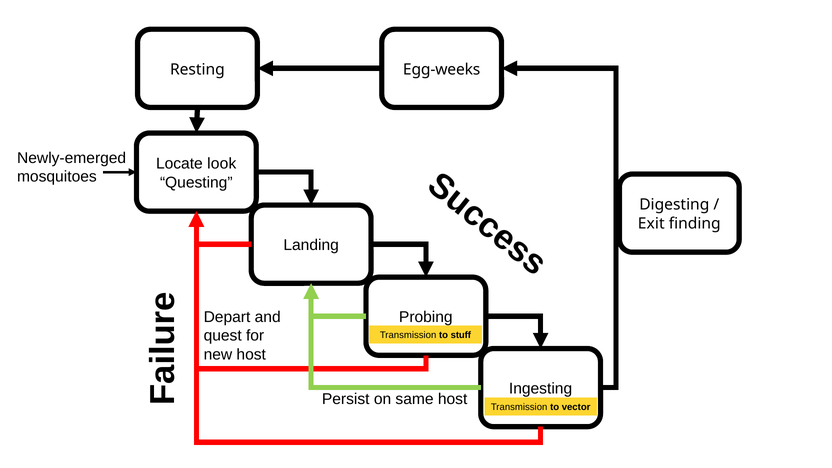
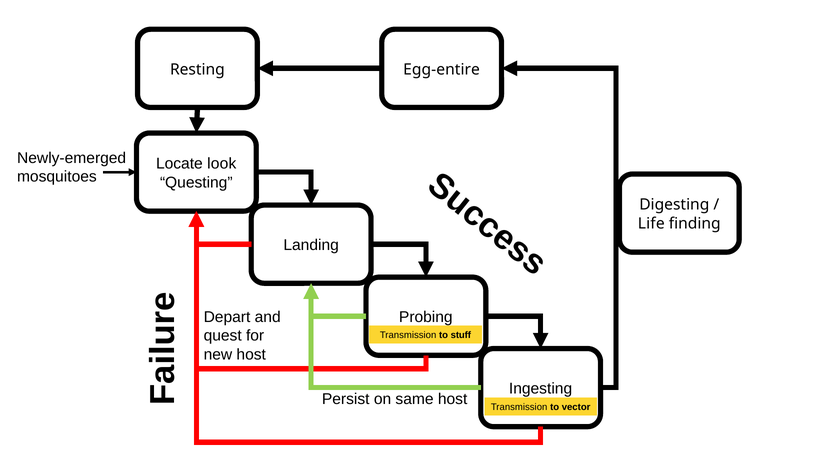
Egg-weeks: Egg-weeks -> Egg-entire (442, 69)
Exit: Exit -> Life (651, 224)
